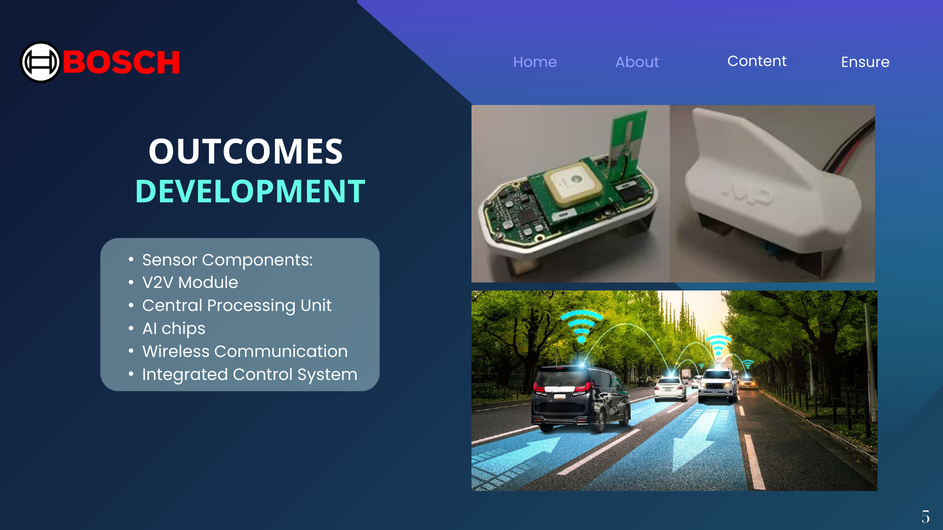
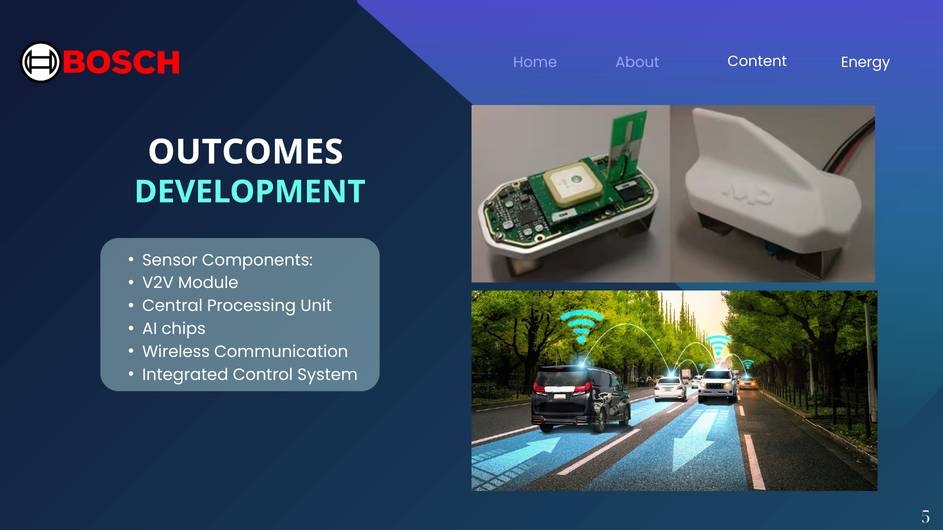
Ensure: Ensure -> Energy (866, 63)
